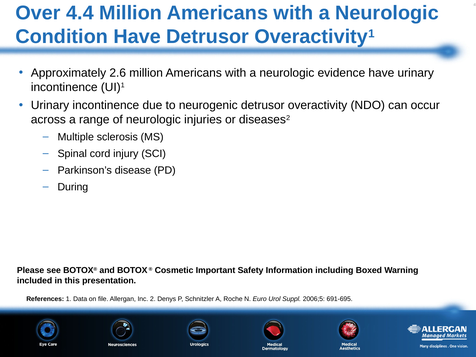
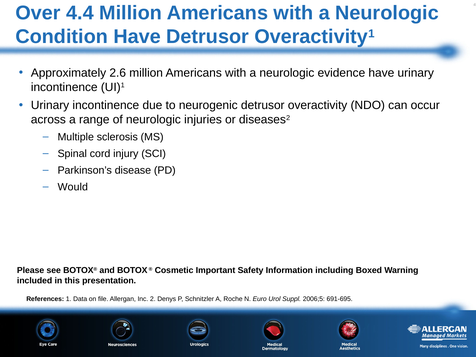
During: During -> Would (73, 187)
